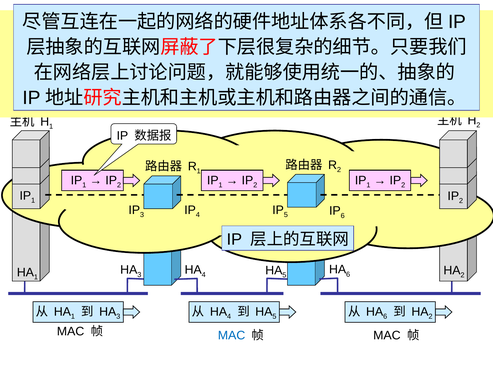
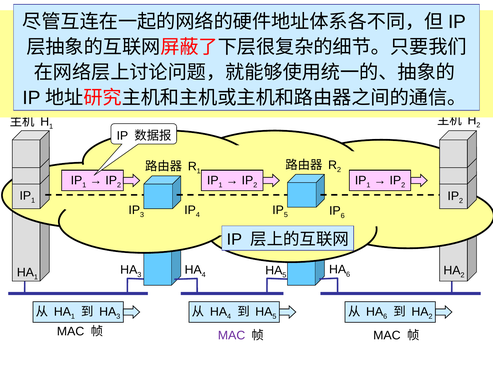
MAC colour: blue -> purple (232, 335)
